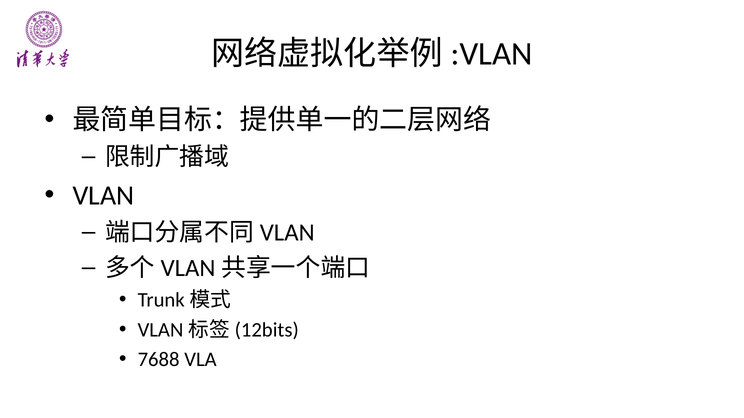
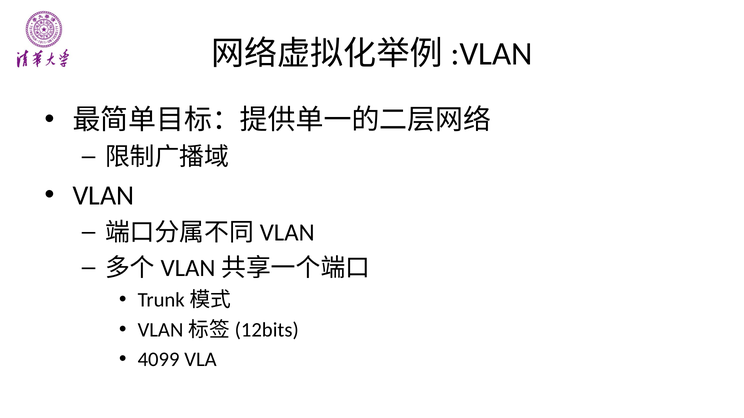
7688: 7688 -> 4099 (159, 360)
